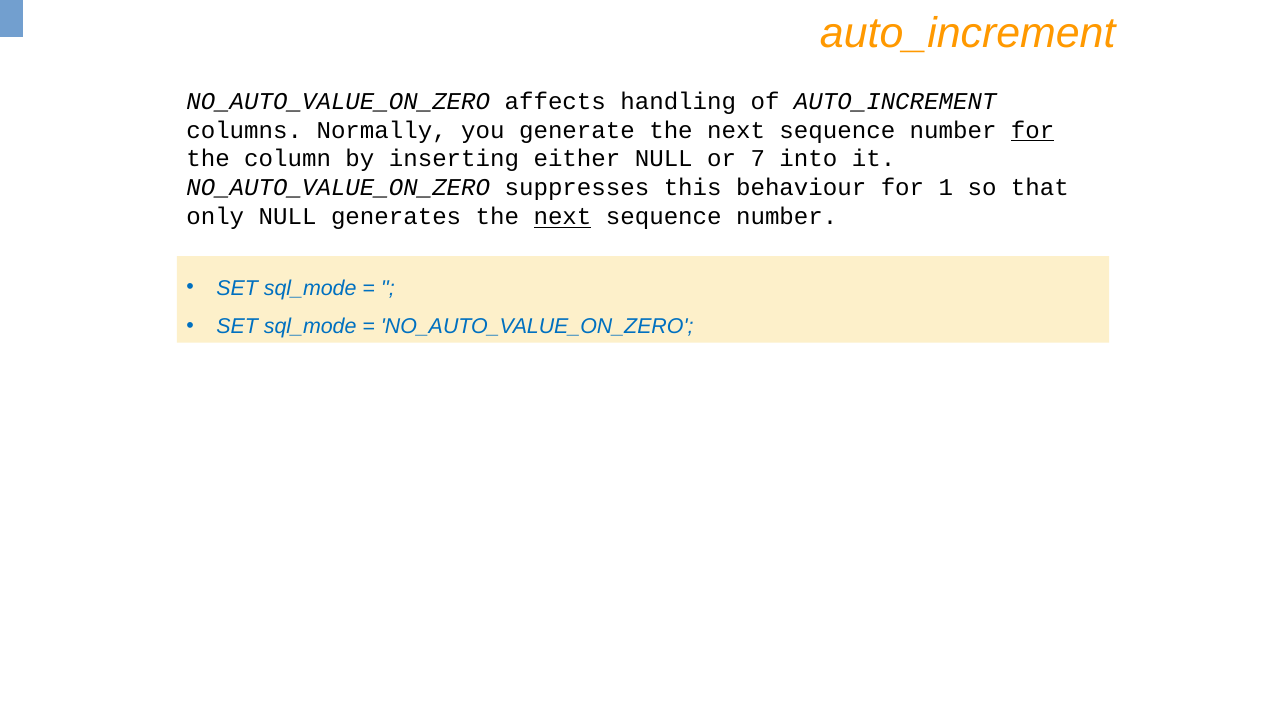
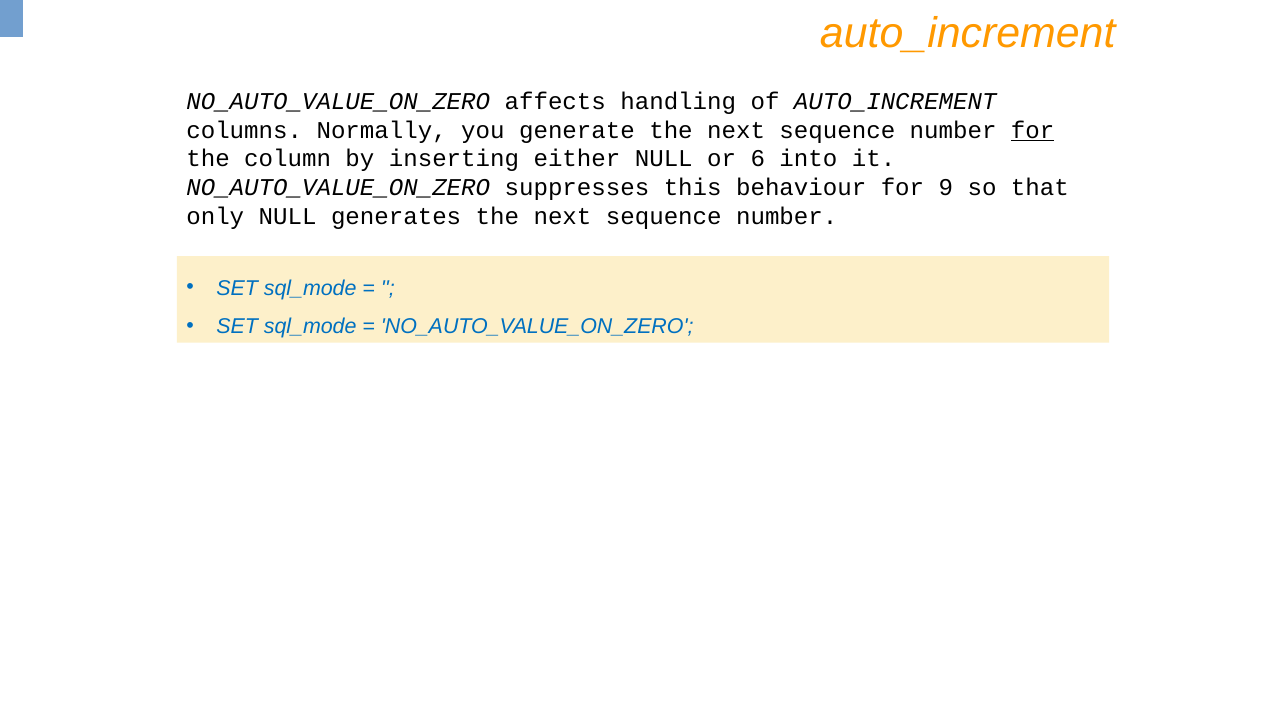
7: 7 -> 6 (758, 159)
1: 1 -> 9 (946, 188)
next underline: present -> none (562, 217)
